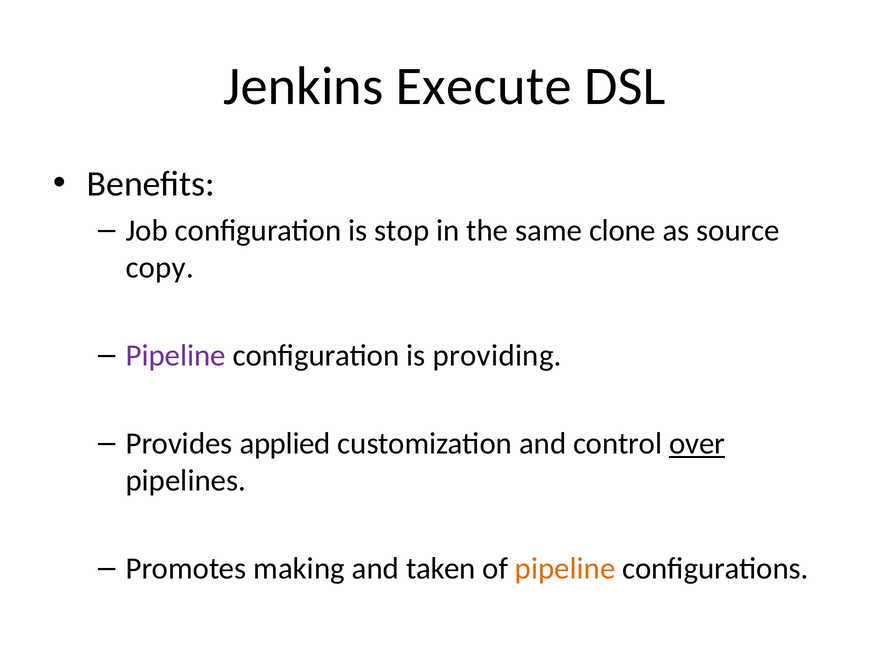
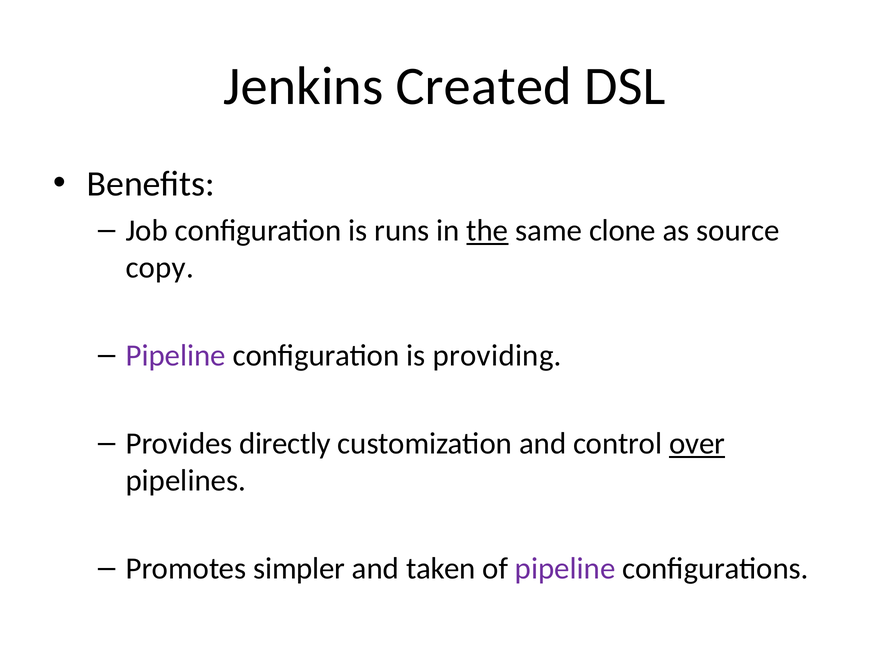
Execute: Execute -> Created (484, 86)
stop: stop -> runs (402, 231)
the underline: none -> present (487, 231)
applied: applied -> directly (285, 444)
making: making -> simpler (299, 569)
pipeline colour: orange -> purple (565, 569)
